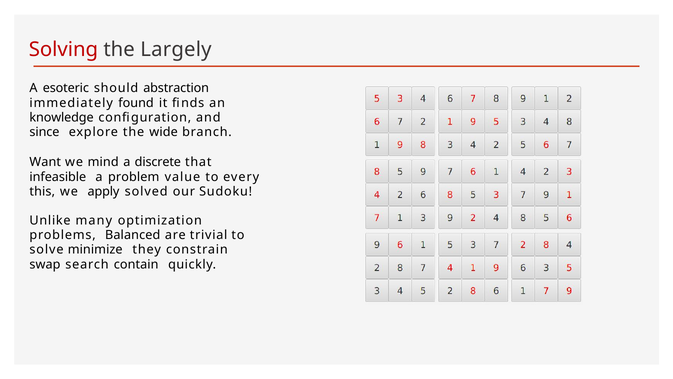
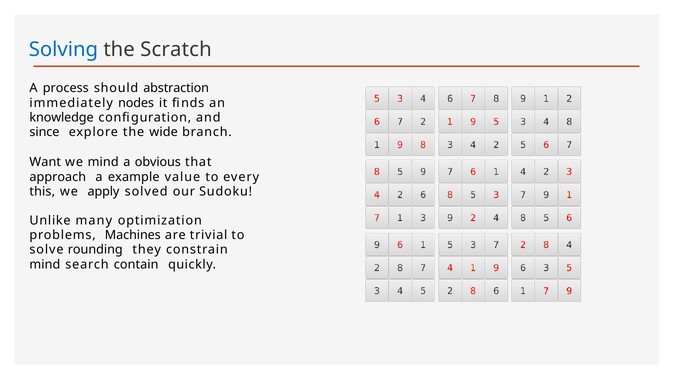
Solving colour: red -> blue (63, 49)
Largely: Largely -> Scratch (176, 49)
esoteric: esoteric -> process (66, 88)
found: found -> nodes (136, 103)
discrete: discrete -> obvious (158, 162)
infeasible: infeasible -> approach (58, 177)
problem: problem -> example (134, 177)
Balanced: Balanced -> Machines (133, 235)
minimize: minimize -> rounding (95, 249)
swap: swap -> mind (45, 264)
